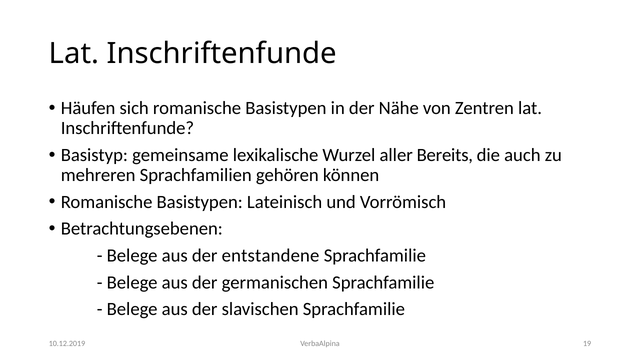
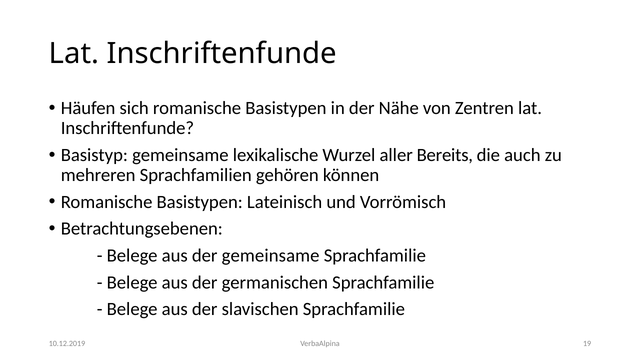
der entstandene: entstandene -> gemeinsame (271, 256)
